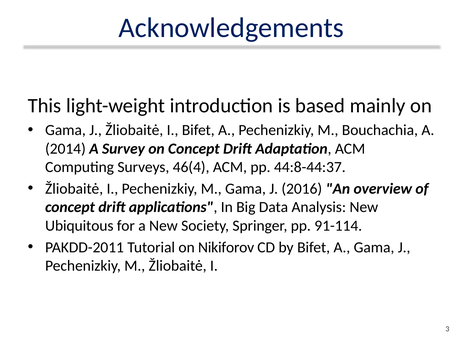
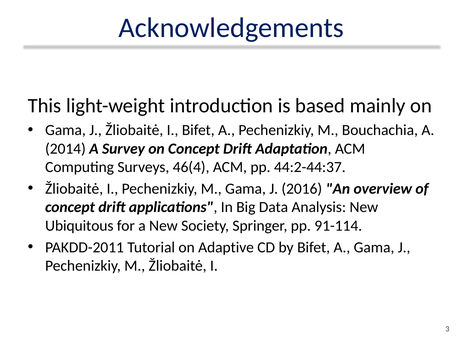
44:8-44:37: 44:8-44:37 -> 44:2-44:37 (310, 167)
Nikiforov: Nikiforov -> Adaptive (226, 247)
